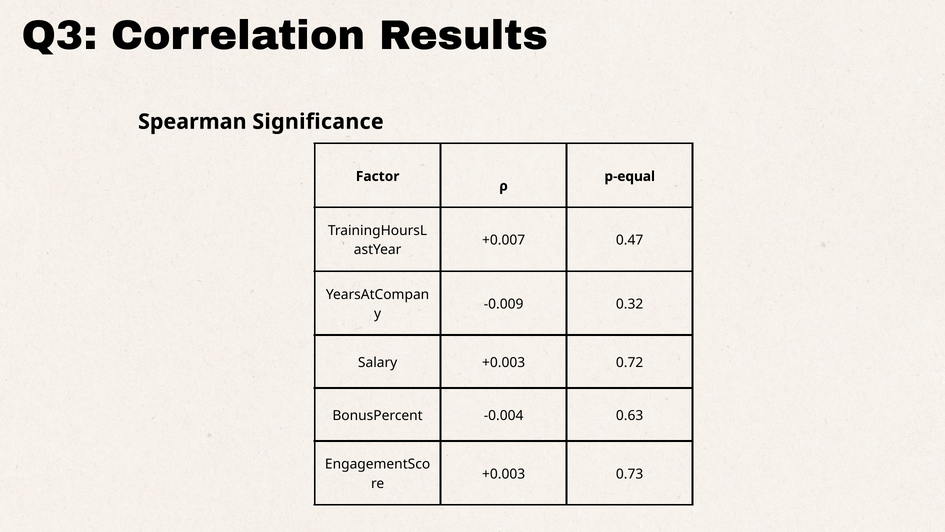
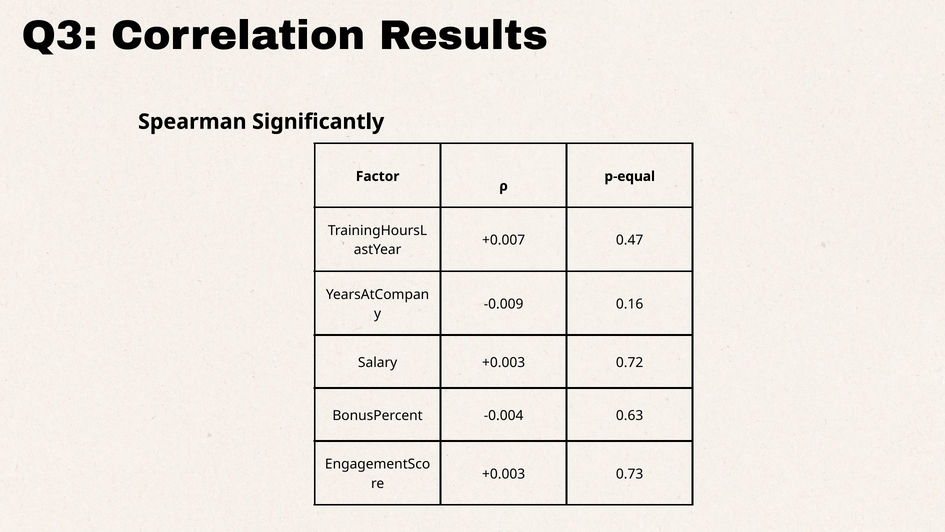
Significance: Significance -> Significantly (318, 122)
0.32: 0.32 -> 0.16 (630, 304)
